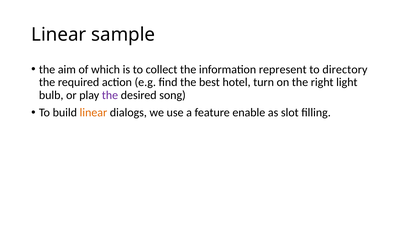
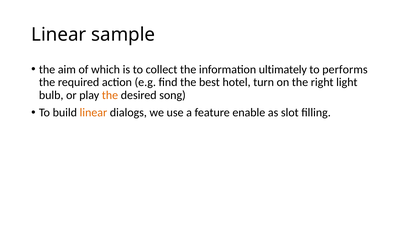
represent: represent -> ultimately (283, 69)
directory: directory -> performs (345, 69)
the colour: purple -> orange (110, 95)
